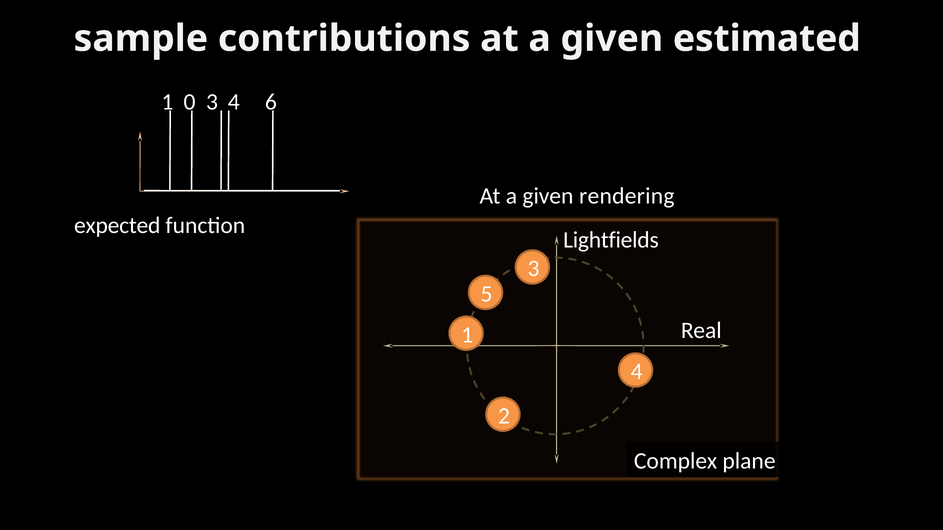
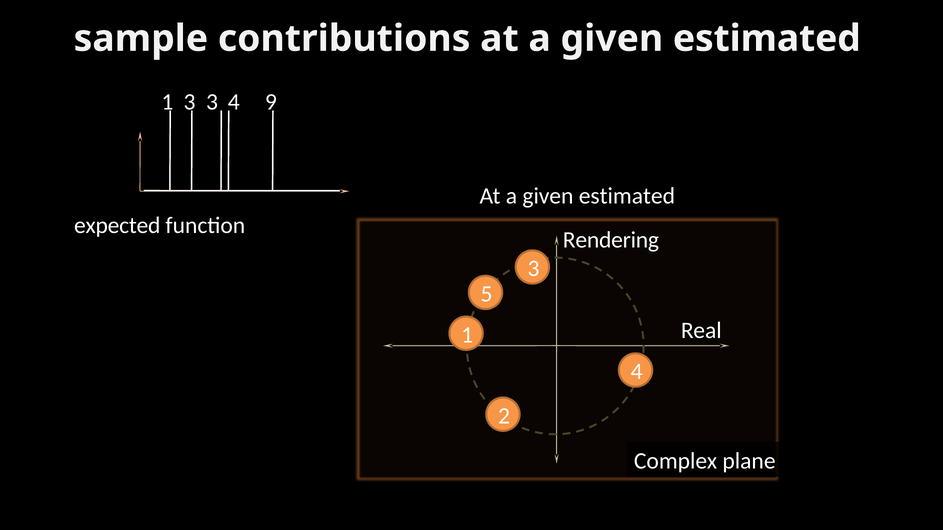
1 0: 0 -> 3 (190, 102)
6: 6 -> 9 (271, 102)
rendering: rendering -> estimated (627, 196)
Lightfields: Lightfields -> Rendering (611, 240)
